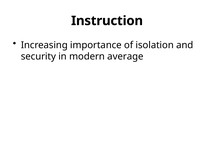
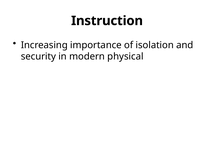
average: average -> physical (125, 56)
